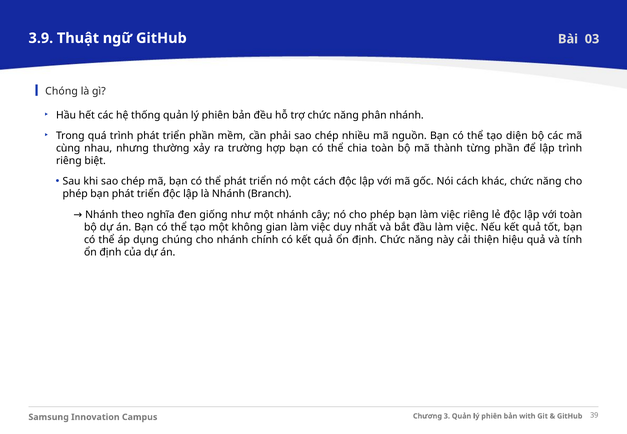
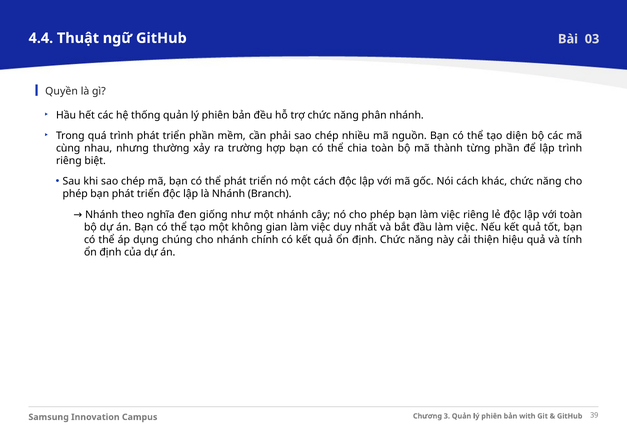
3.9: 3.9 -> 4.4 (41, 38)
Chóng: Chóng -> Quyền (62, 91)
